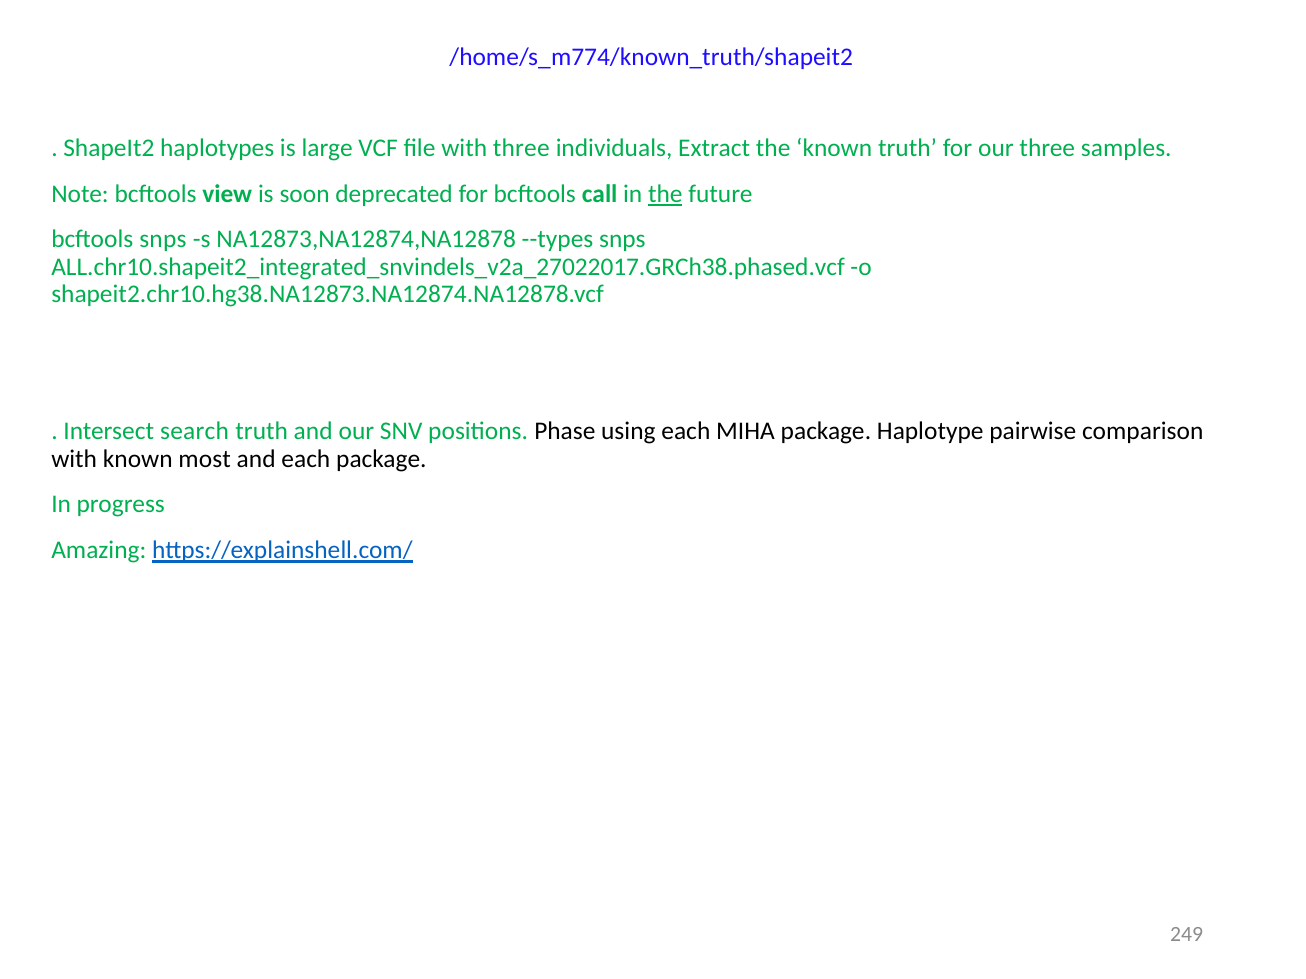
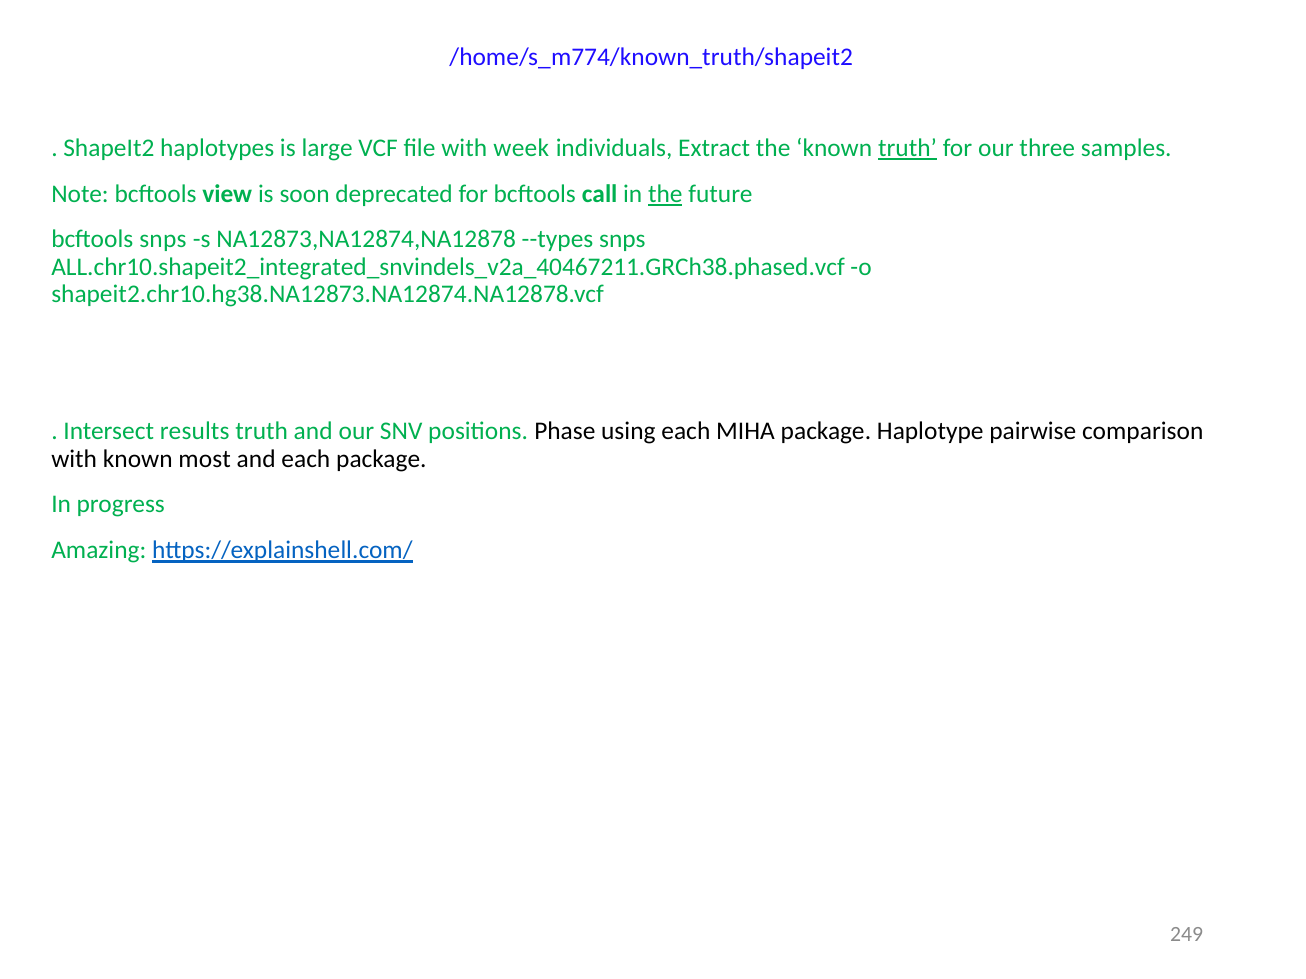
with three: three -> week (521, 148)
truth underline: none -> present (908, 148)
ALL.chr10.shapeit2_integrated_snvindels_v2a_27022017.GRCh38.phased.vcf: ALL.chr10.shapeit2_integrated_snvindels_v2a_27022017.GRCh38.phased.vcf -> ALL.chr10.shapeit2_integrated_snvindels_v2a_40467211.GRCh38.phased.vcf (448, 267)
search: search -> results (195, 432)
